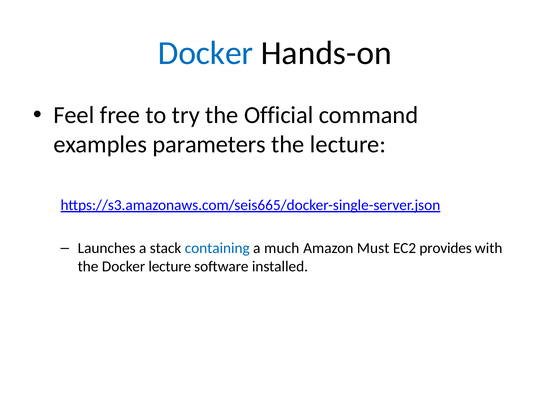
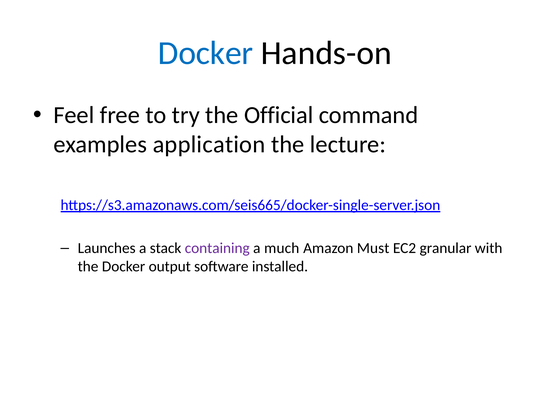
parameters: parameters -> application (209, 145)
containing colour: blue -> purple (217, 248)
provides: provides -> granular (446, 248)
Docker lecture: lecture -> output (170, 267)
